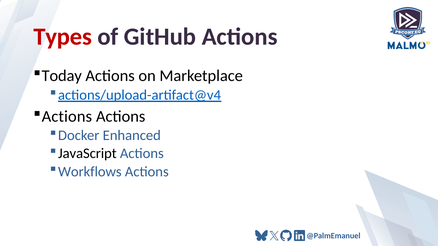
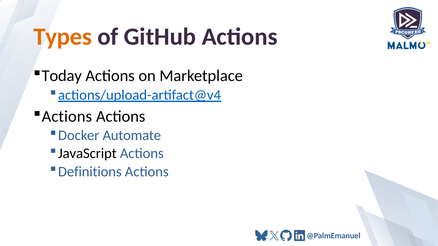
Types colour: red -> orange (63, 37)
Enhanced: Enhanced -> Automate (132, 136)
Workflows: Workflows -> Definitions (90, 172)
